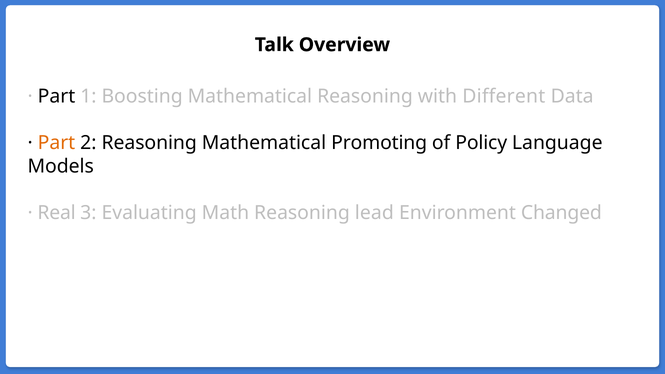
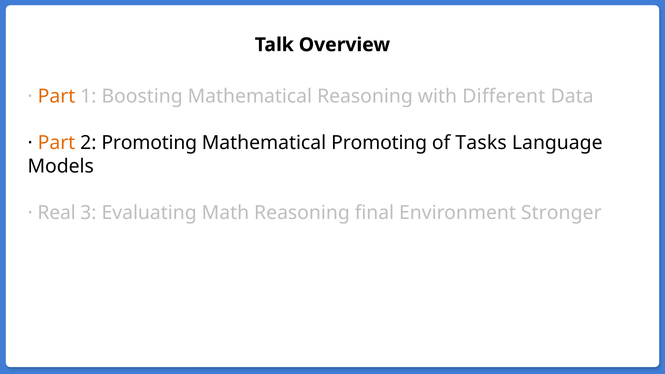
Part colour: black -> orange (56, 96)
2 Reasoning: Reasoning -> Promoting (149, 143)
Policy: Policy -> Tasks (481, 143)
lead: lead -> final (374, 213)
Changed: Changed -> Stronger (561, 213)
